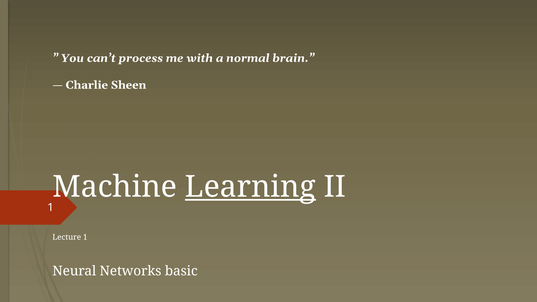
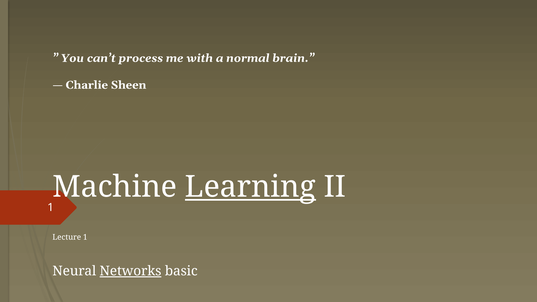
Networks underline: none -> present (131, 271)
